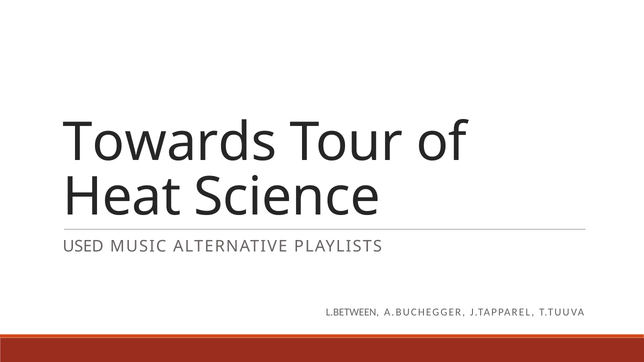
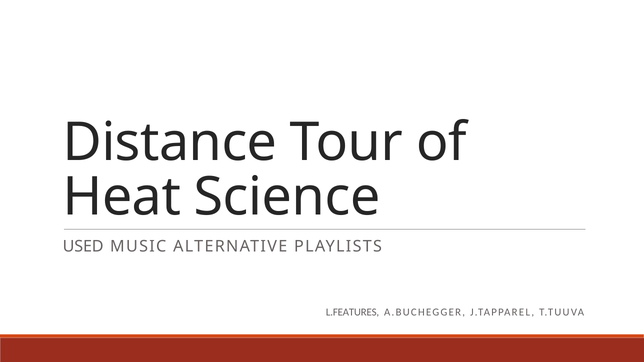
Towards: Towards -> Distance (170, 143)
L.BETWEEN: L.BETWEEN -> L.FEATURES (353, 312)
